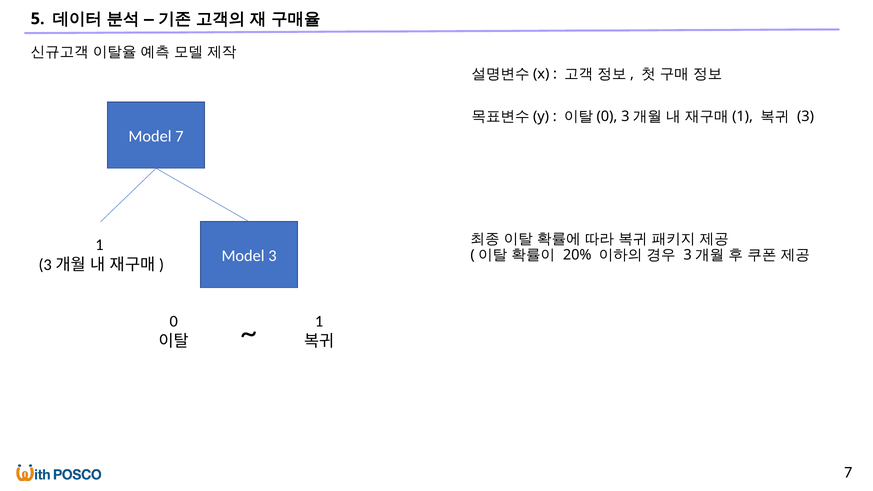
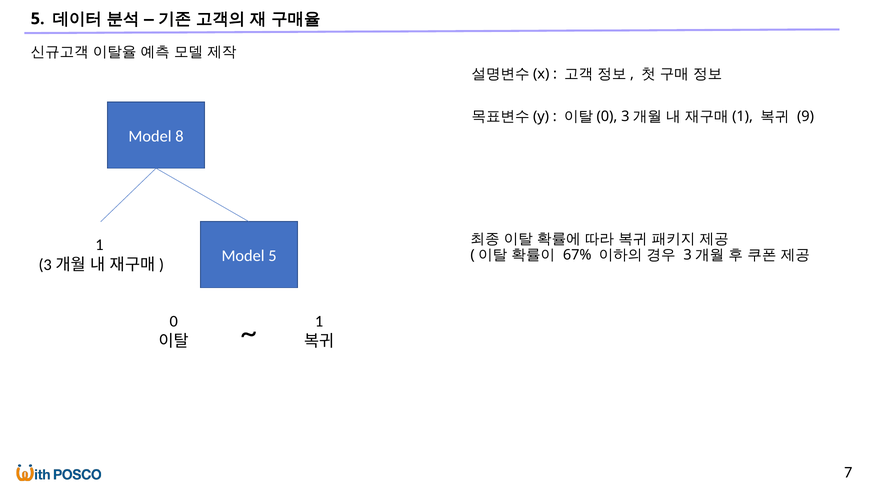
3: 3 -> 9 (806, 117)
Model 7: 7 -> 8 (179, 136)
Model 3: 3 -> 5 (272, 256)
20%: 20% -> 67% (577, 255)
